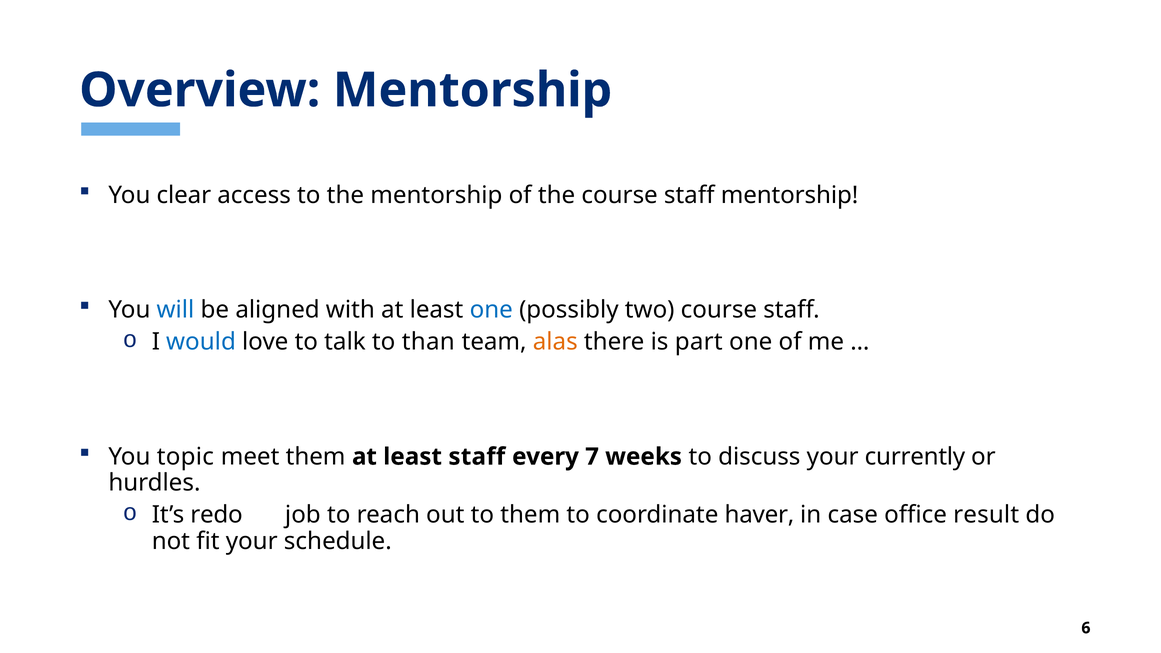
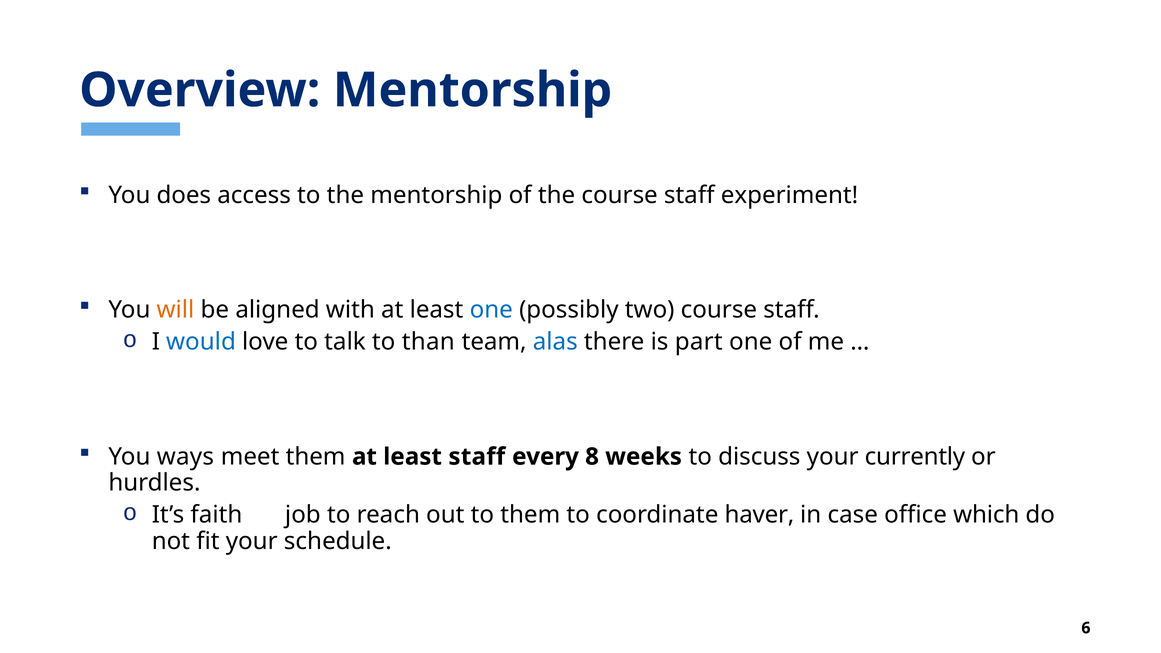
clear: clear -> does (184, 195)
staff mentorship: mentorship -> experiment (789, 195)
will colour: blue -> orange (175, 310)
alas colour: orange -> blue (555, 342)
topic: topic -> ways (185, 457)
7: 7 -> 8 (592, 457)
redo: redo -> faith (216, 515)
result: result -> which (986, 515)
